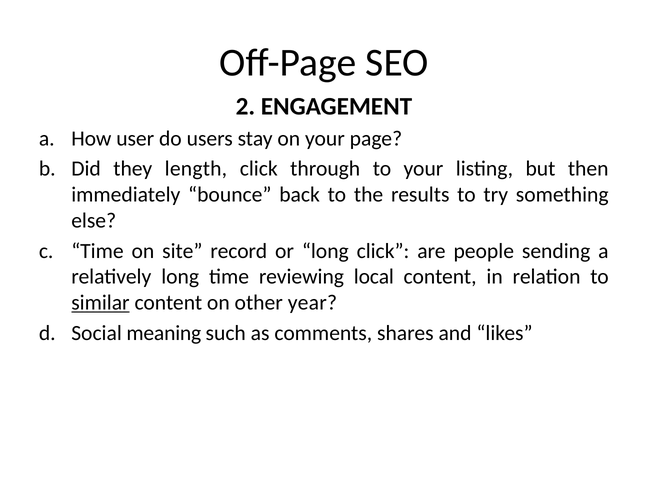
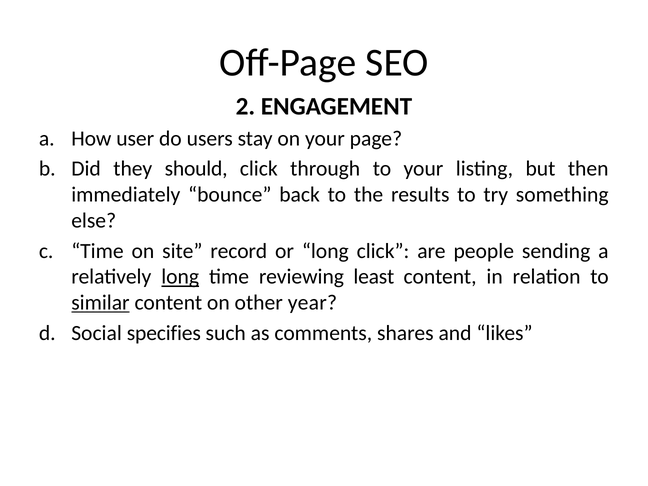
length: length -> should (196, 169)
long underline: none -> present (180, 277)
local: local -> least (374, 277)
meaning: meaning -> specifies (164, 333)
